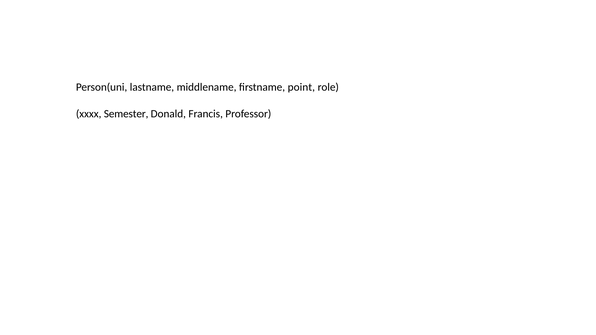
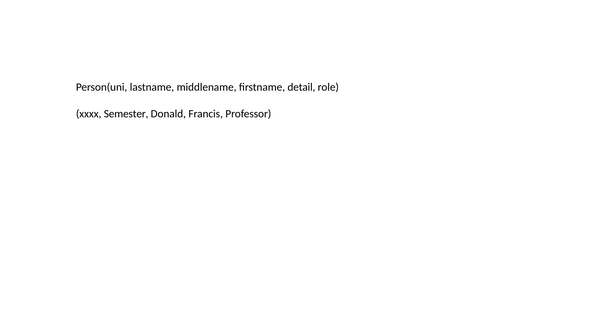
point: point -> detail (301, 87)
